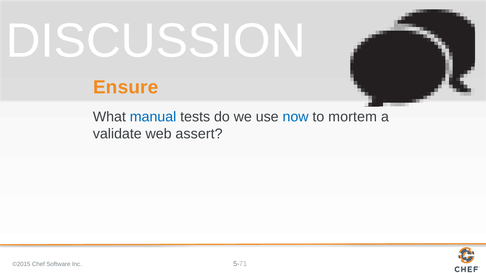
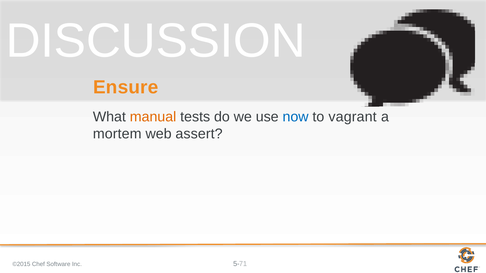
manual colour: blue -> orange (153, 117)
mortem: mortem -> vagrant (353, 117)
validate: validate -> mortem (117, 134)
